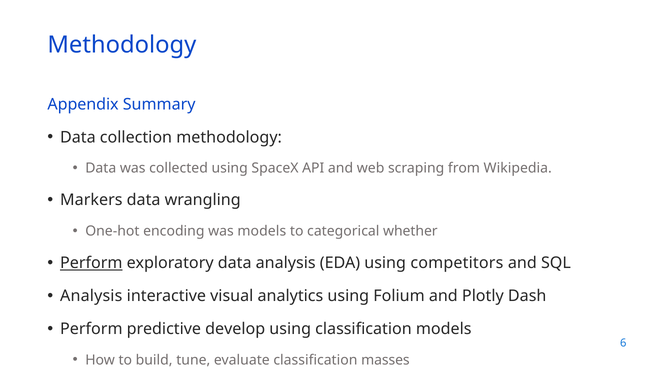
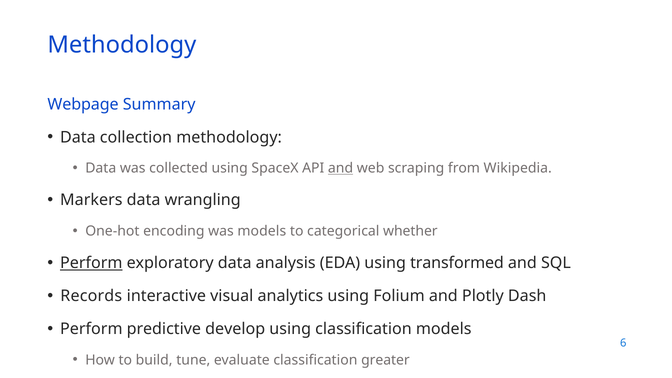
Appendix: Appendix -> Webpage (83, 104)
and underline: none -> present (341, 168)
competitors: competitors -> transformed (457, 263)
Analysis: Analysis -> Records (91, 296)
masses: masses -> greater (385, 360)
